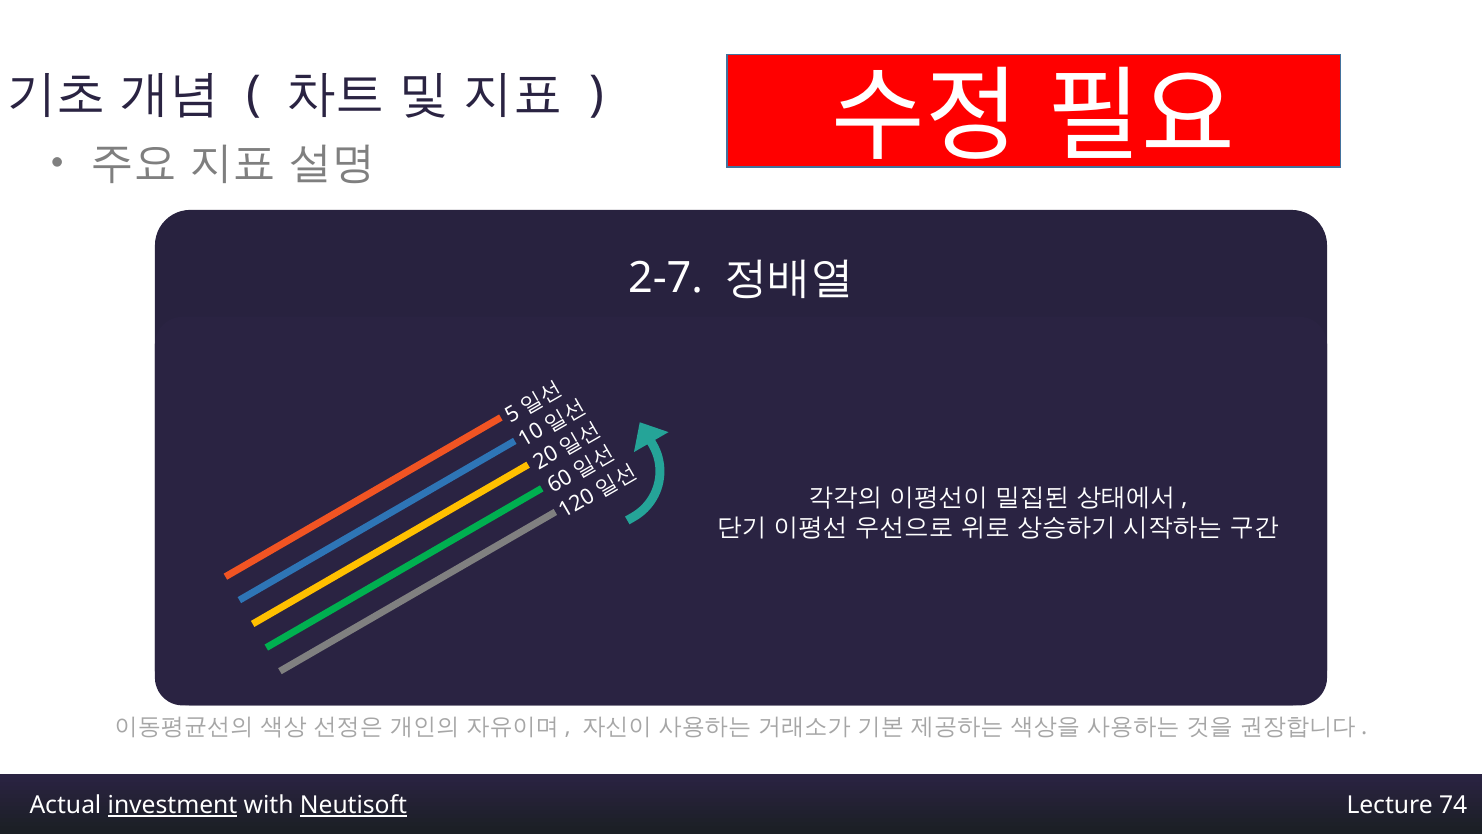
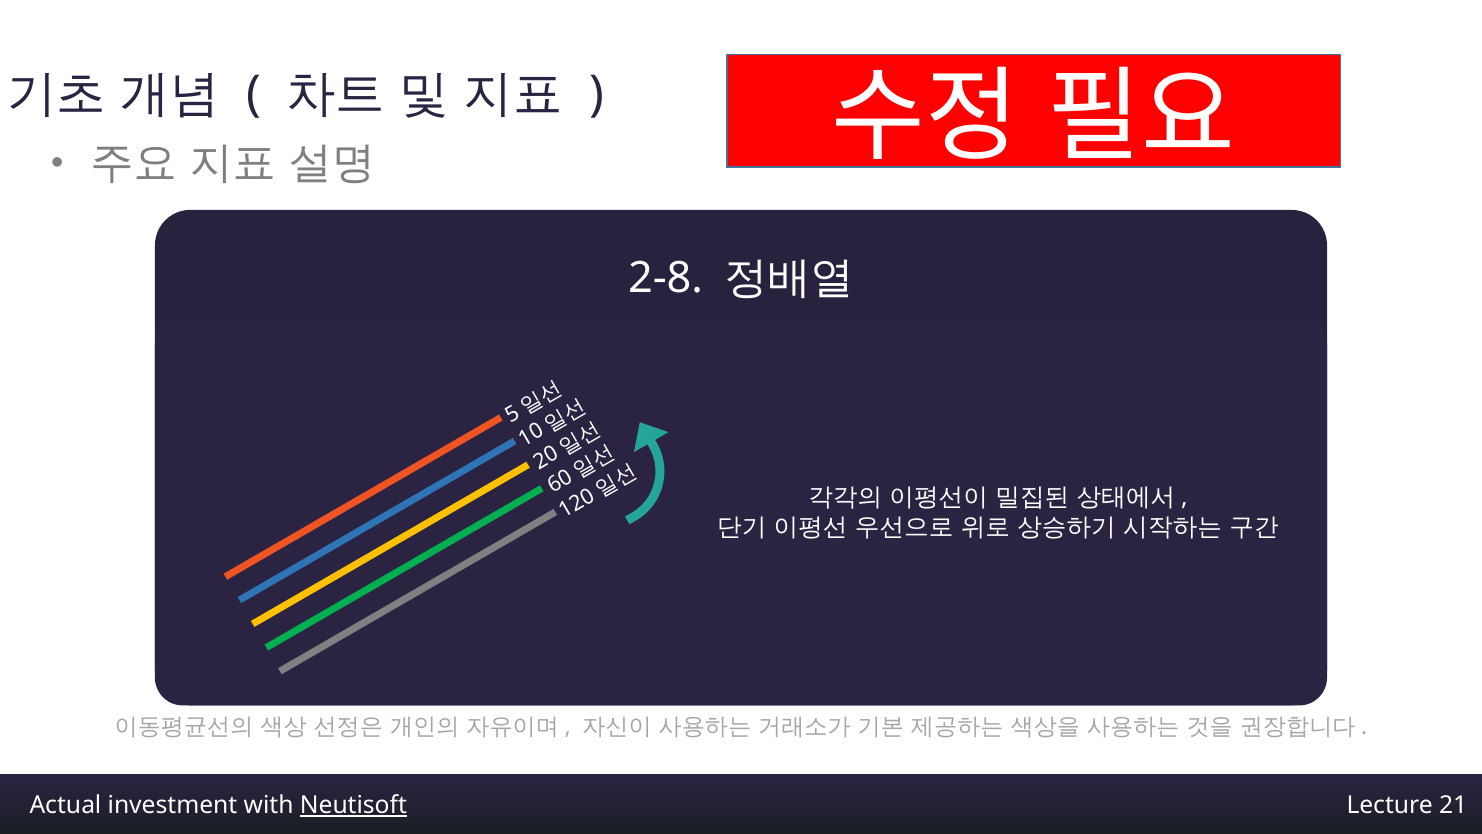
2-7: 2-7 -> 2-8 (665, 278)
investment underline: present -> none (173, 805)
74: 74 -> 21 (1453, 805)
